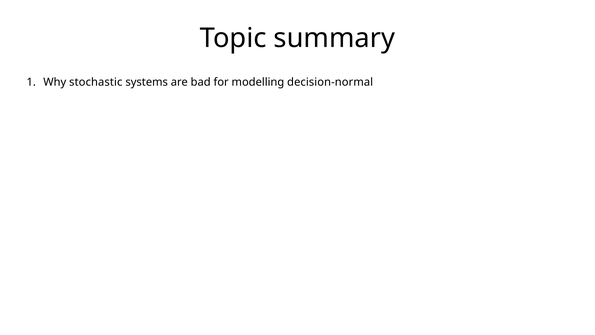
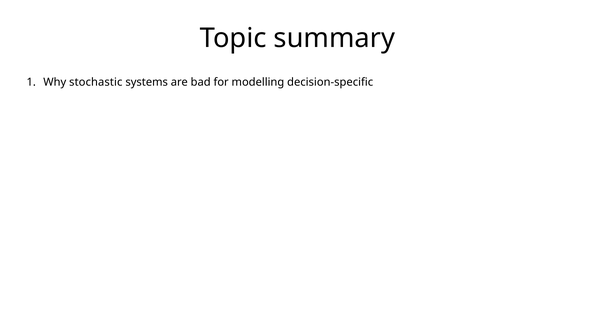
decision-normal: decision-normal -> decision-specific (330, 82)
